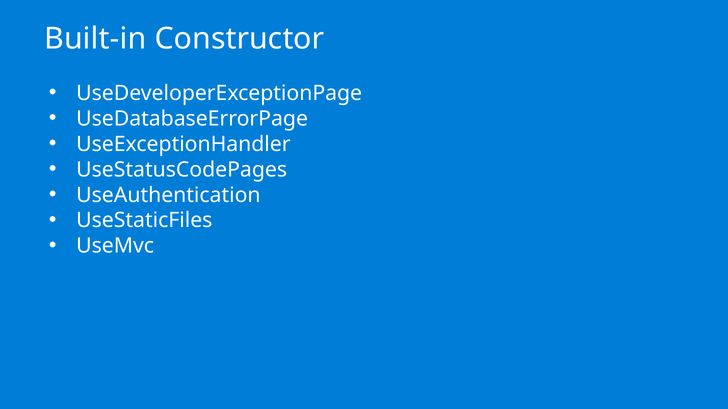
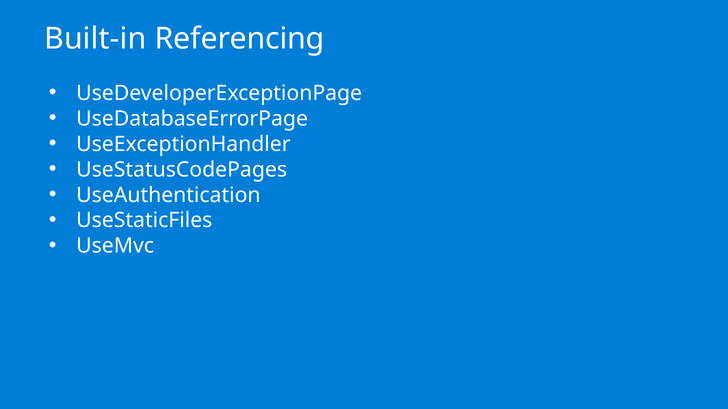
Constructor: Constructor -> Referencing (240, 39)
